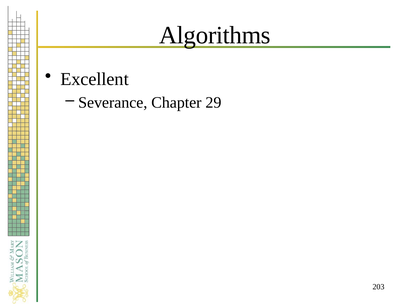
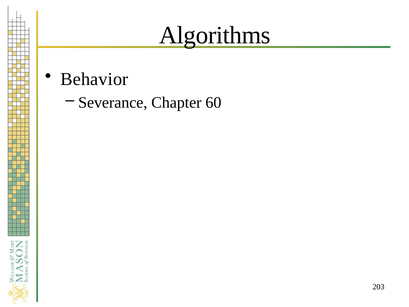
Excellent: Excellent -> Behavior (94, 79)
29: 29 -> 60 (213, 102)
